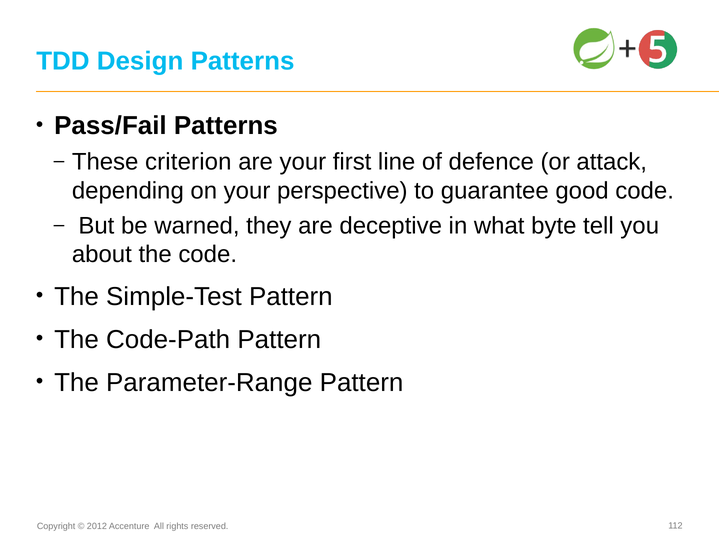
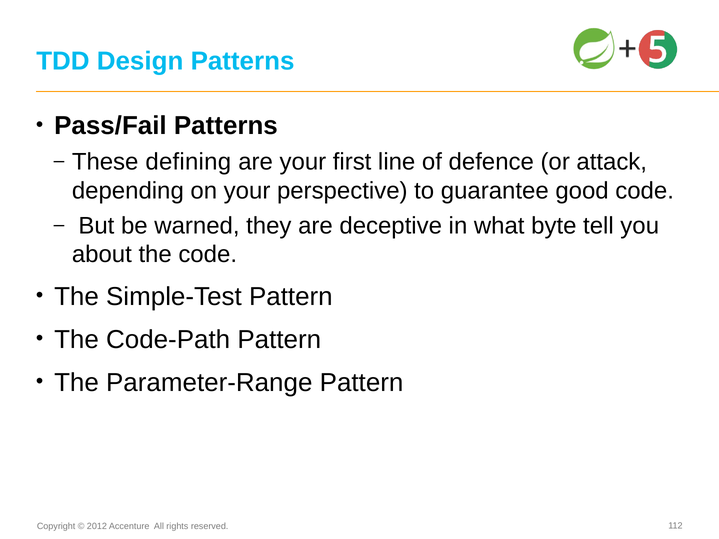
criterion: criterion -> defining (188, 162)
